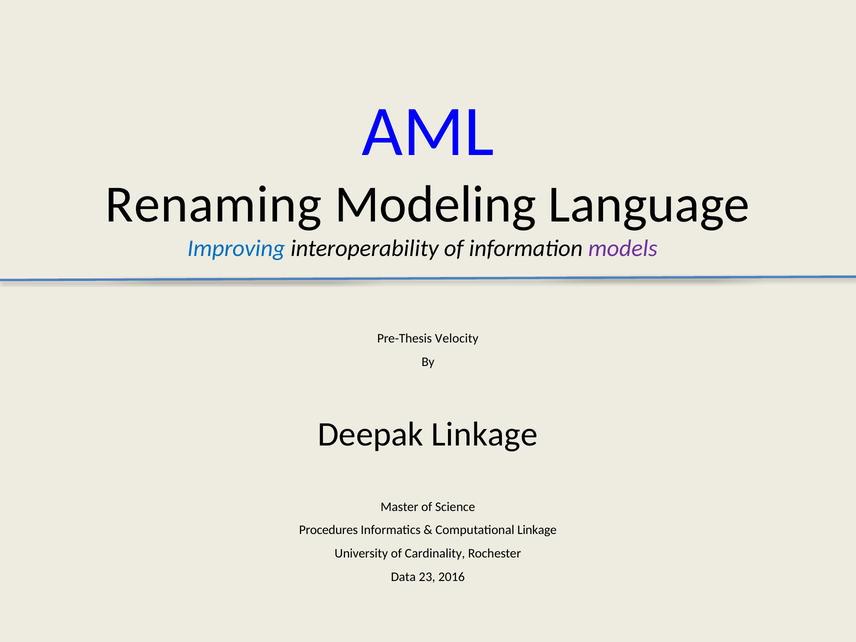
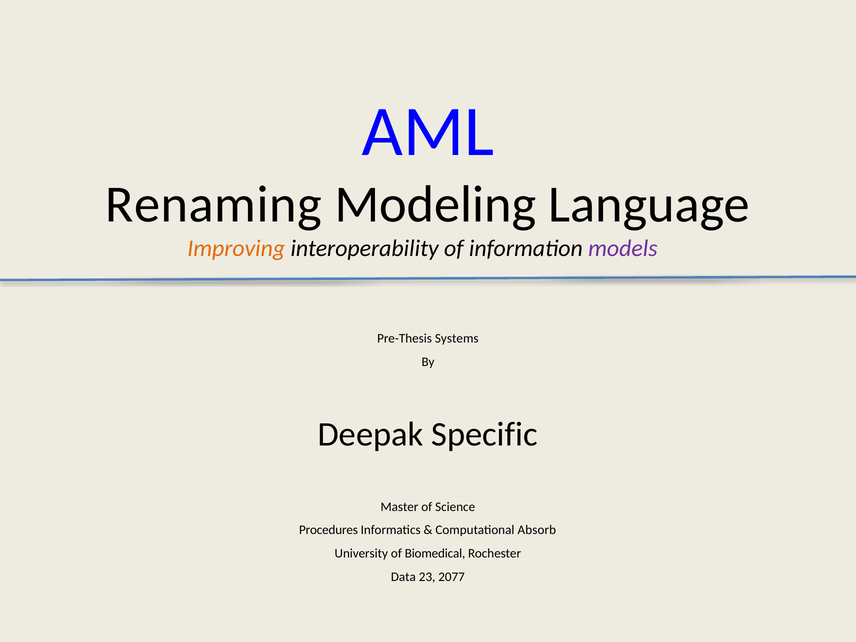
Improving colour: blue -> orange (236, 248)
Velocity: Velocity -> Systems (457, 339)
Deepak Linkage: Linkage -> Specific (485, 434)
Computational Linkage: Linkage -> Absorb (537, 530)
Cardinality: Cardinality -> Biomedical (435, 553)
2016: 2016 -> 2077 (452, 577)
